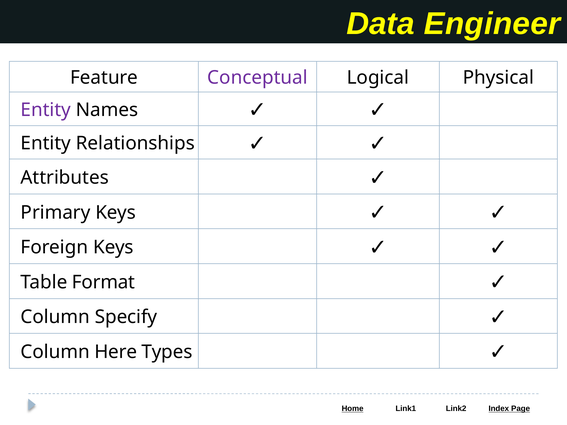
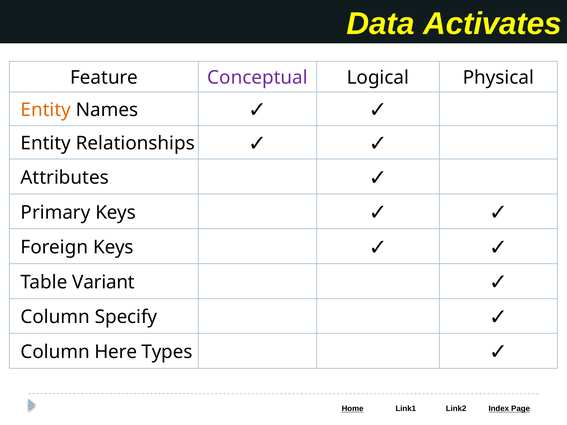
Engineer: Engineer -> Activates (492, 24)
Entity colour: purple -> orange (46, 110)
Format: Format -> Variant (103, 282)
